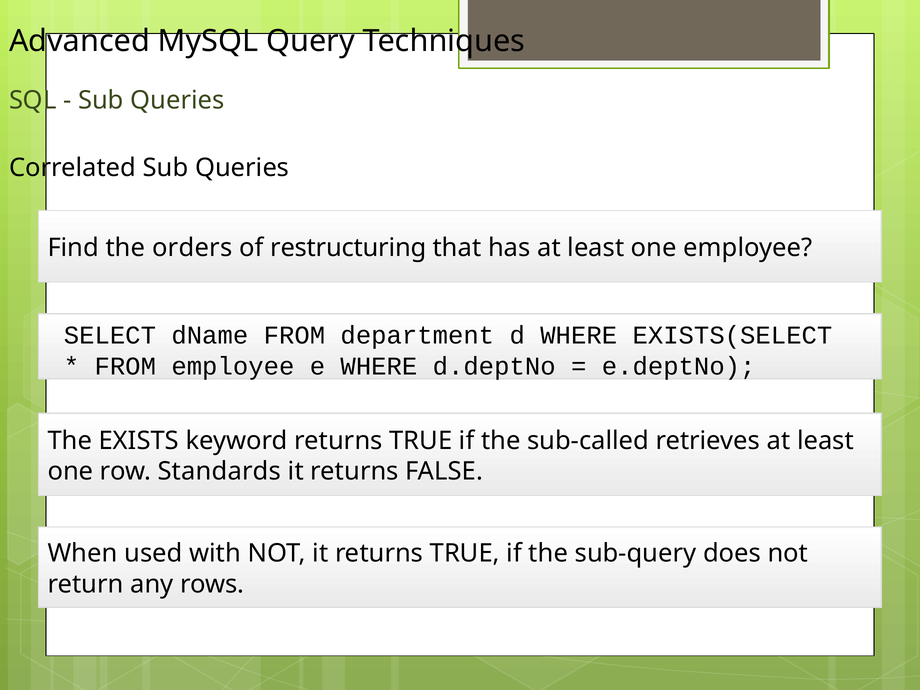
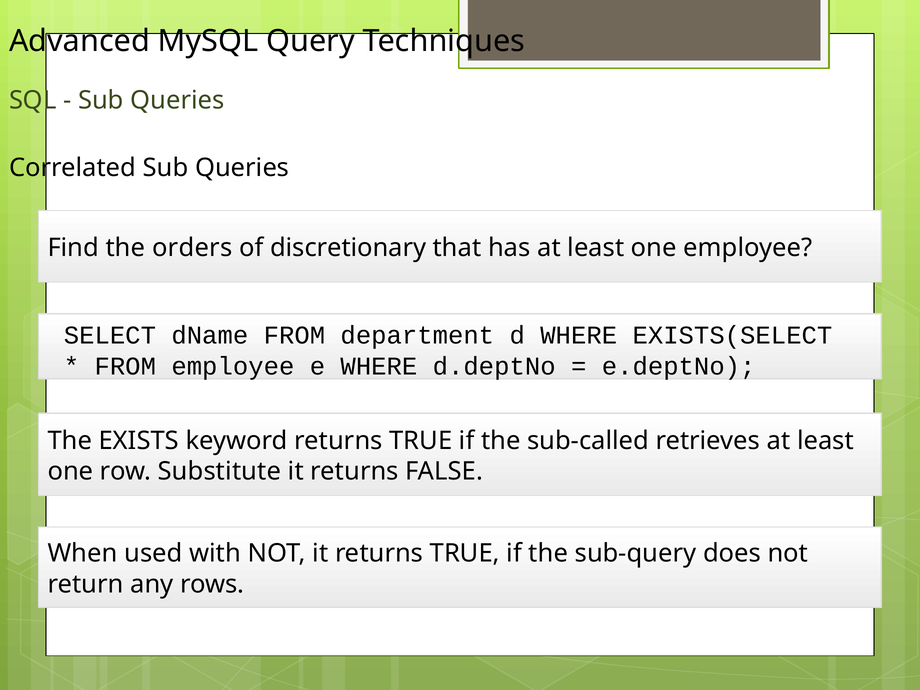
restructuring: restructuring -> discretionary (348, 248)
Standards: Standards -> Substitute (219, 471)
